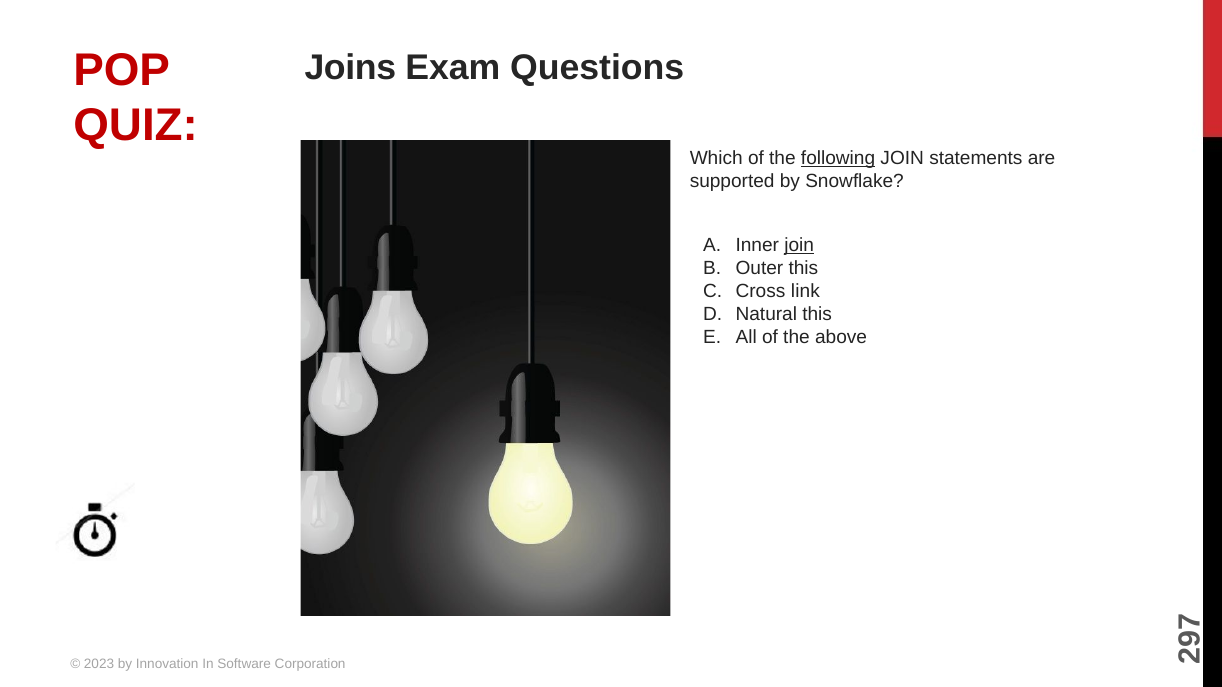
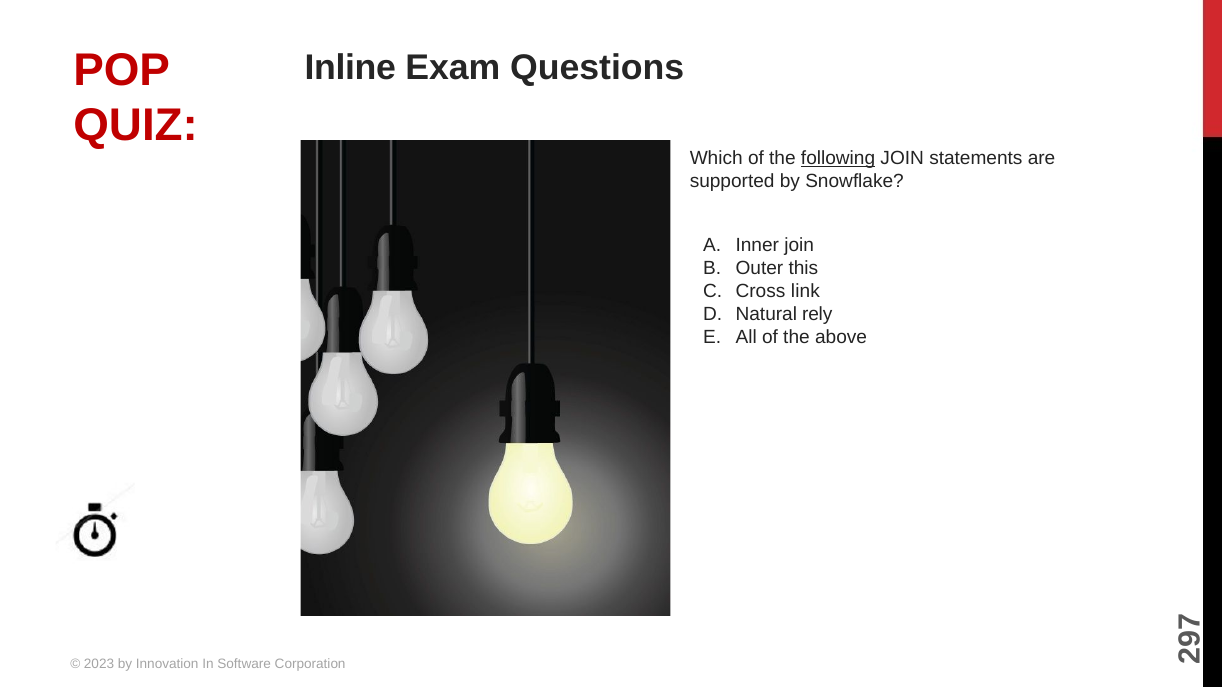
Joins: Joins -> Inline (350, 68)
join underline: present -> none (799, 245)
Natural this: this -> rely (817, 314)
